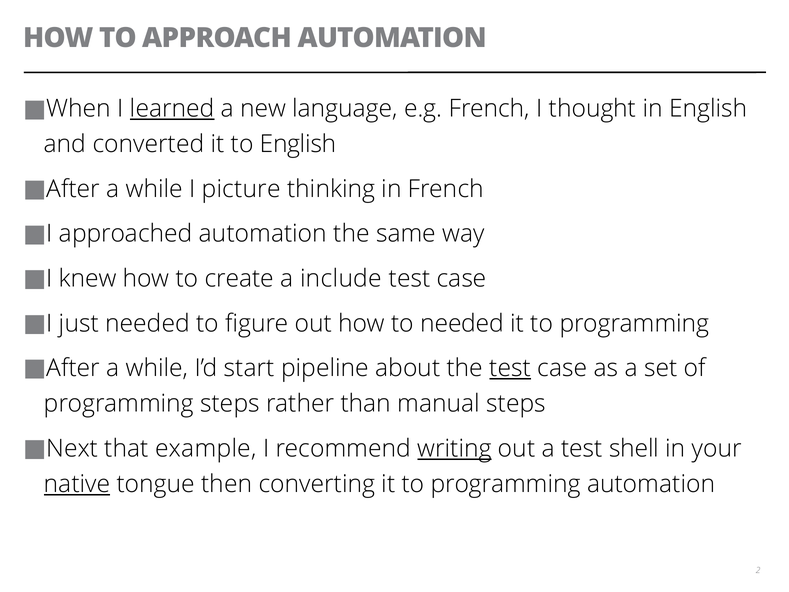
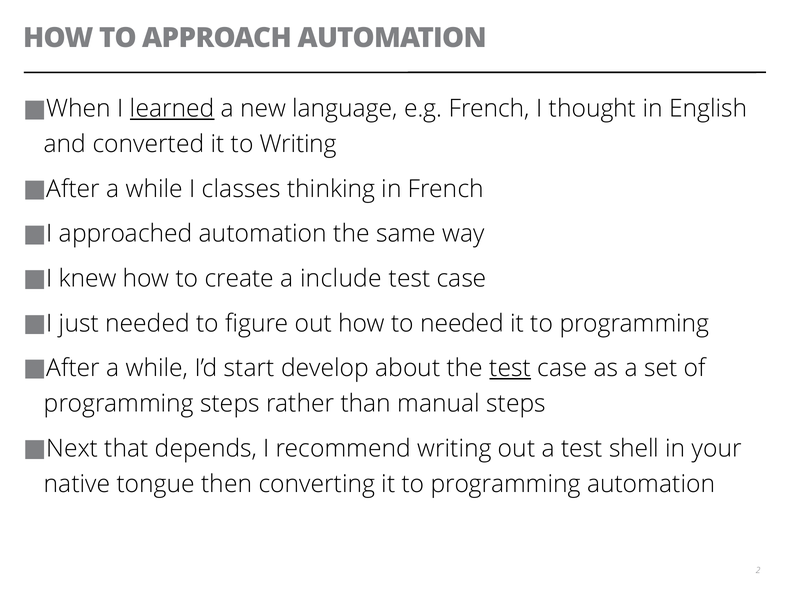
to English: English -> Writing (298, 144)
picture: picture -> classes (241, 189)
pipeline: pipeline -> develop (325, 368)
example: example -> depends (206, 448)
writing underline: present -> none (454, 448)
native underline: present -> none (77, 484)
